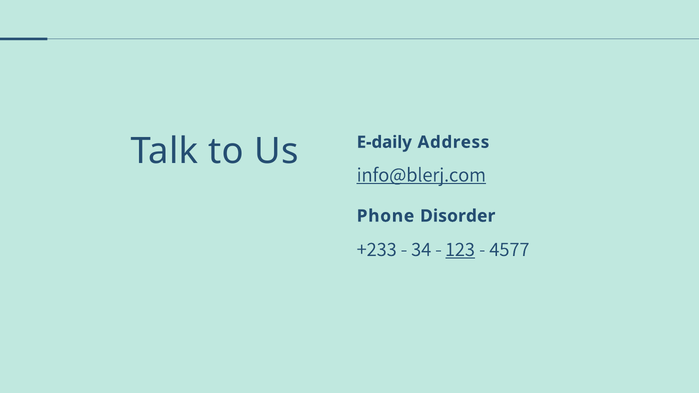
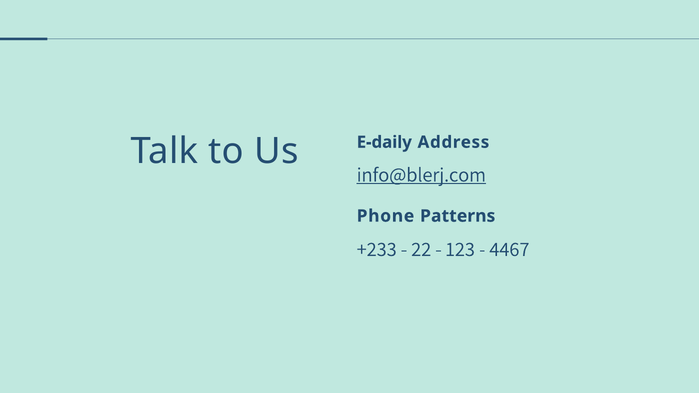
Disorder: Disorder -> Patterns (458, 216)
34: 34 -> 22 (421, 249)
123 underline: present -> none (460, 249)
4577: 4577 -> 4467 (509, 249)
